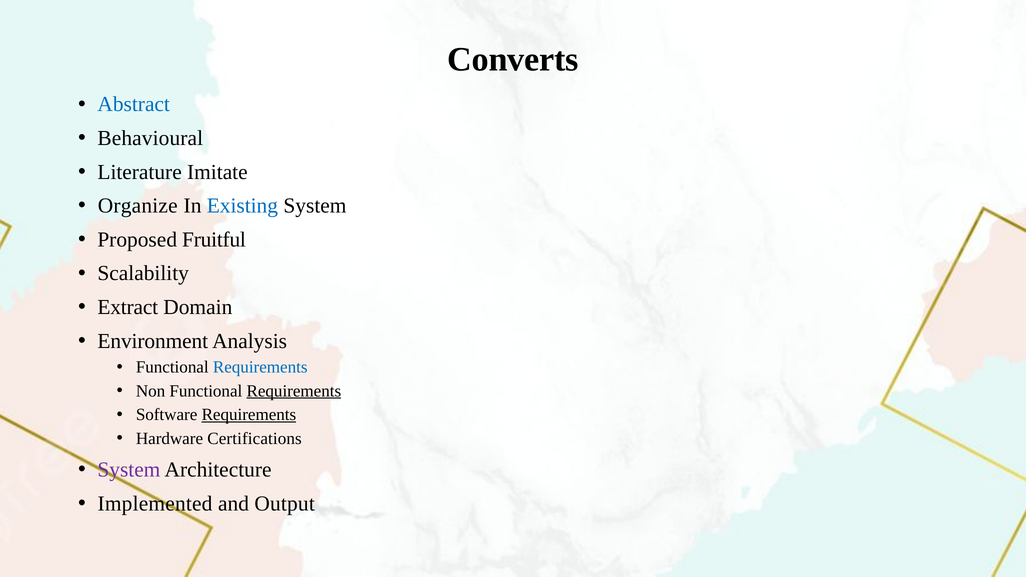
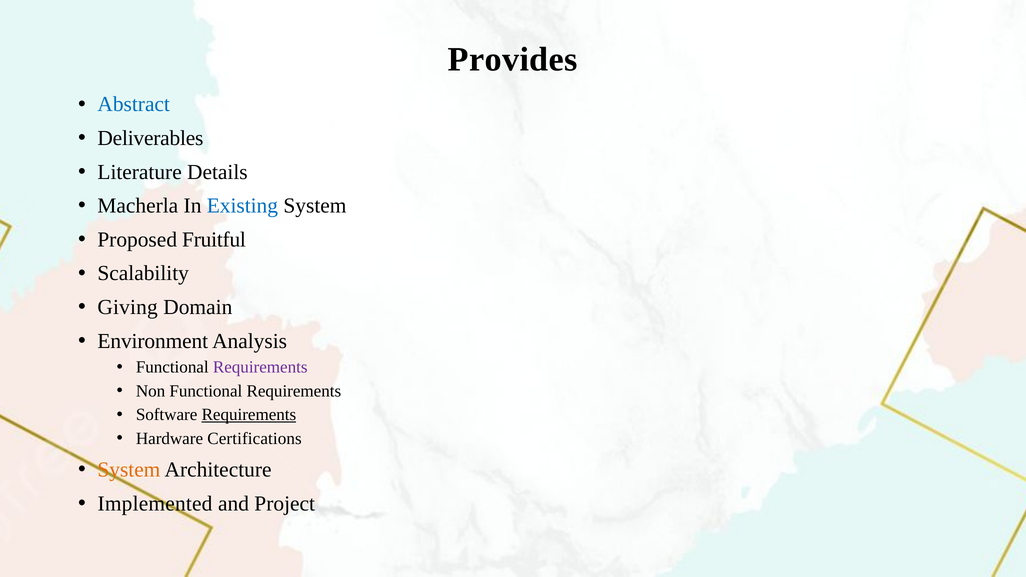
Converts: Converts -> Provides (513, 60)
Behavioural: Behavioural -> Deliverables (150, 138)
Imitate: Imitate -> Details (217, 172)
Organize: Organize -> Macherla (138, 206)
Extract: Extract -> Giving (128, 307)
Requirements colour: blue -> purple (260, 367)
Requirements underline: present -> none (294, 391)
System colour: purple -> orange (129, 470)
Output: Output -> Project (285, 504)
